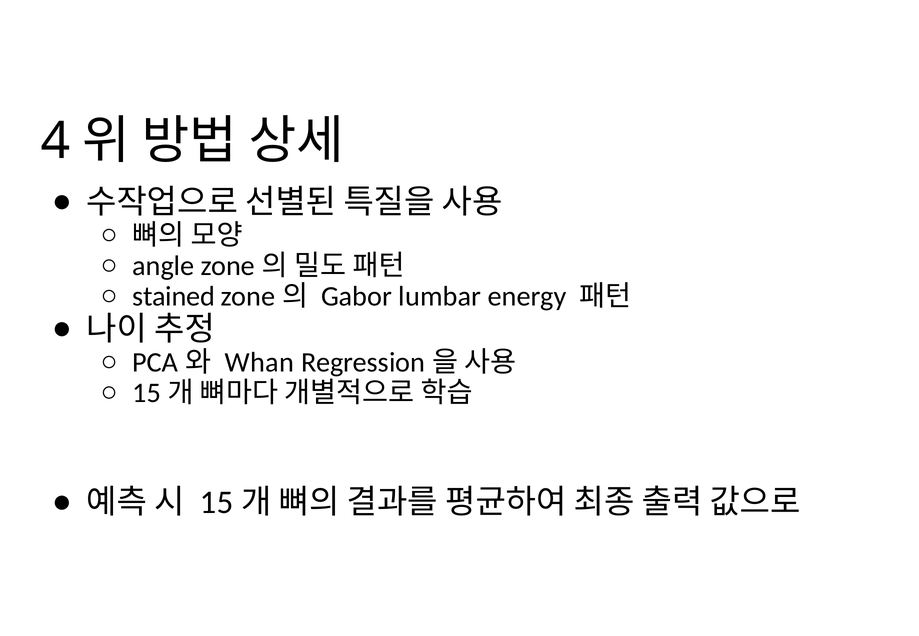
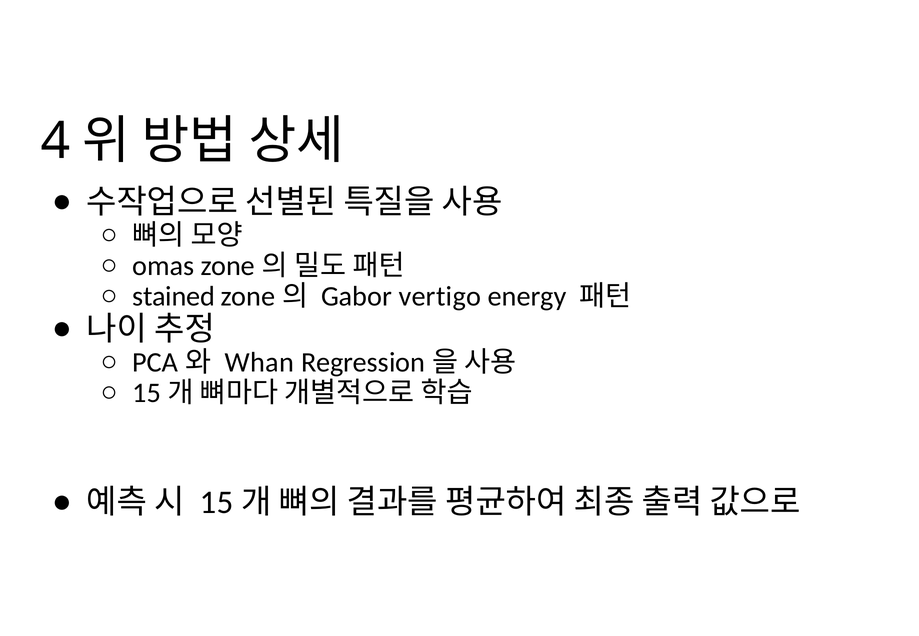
angle: angle -> omas (163, 266)
lumbar: lumbar -> vertigo (440, 296)
